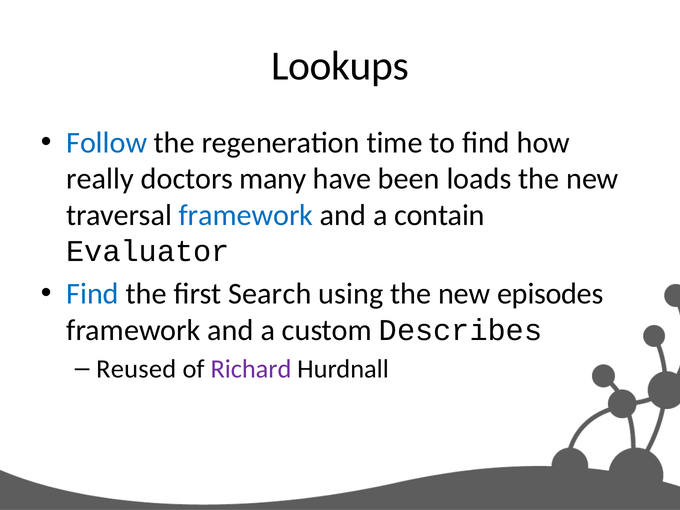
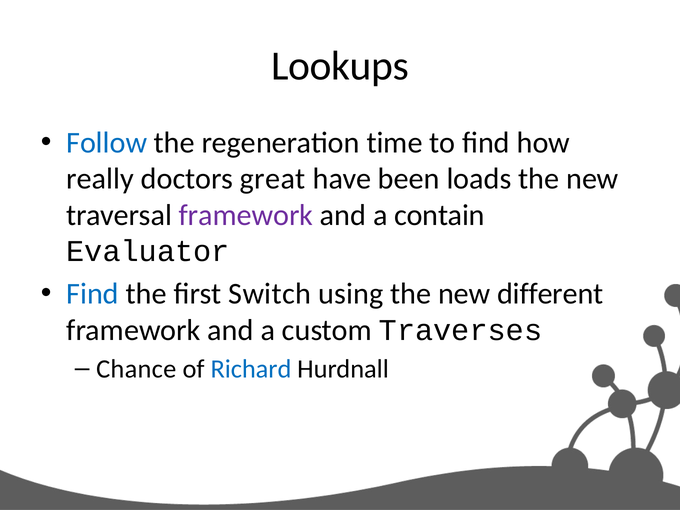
many: many -> great (273, 179)
framework colour: blue -> purple (246, 215)
Search: Search -> Switch (270, 294)
episodes: episodes -> different (550, 294)
Describes: Describes -> Traverses (461, 330)
Reused: Reused -> Chance (136, 369)
Richard colour: purple -> blue (251, 369)
